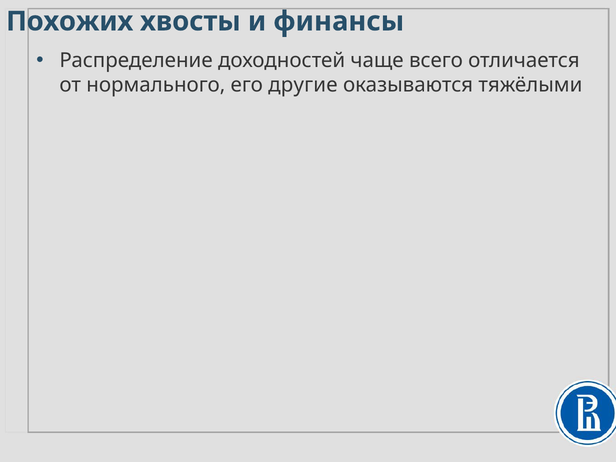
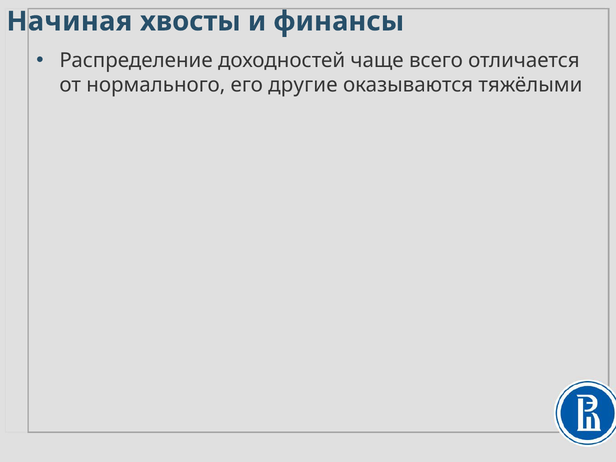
Похожих: Похожих -> Начиная (69, 21)
